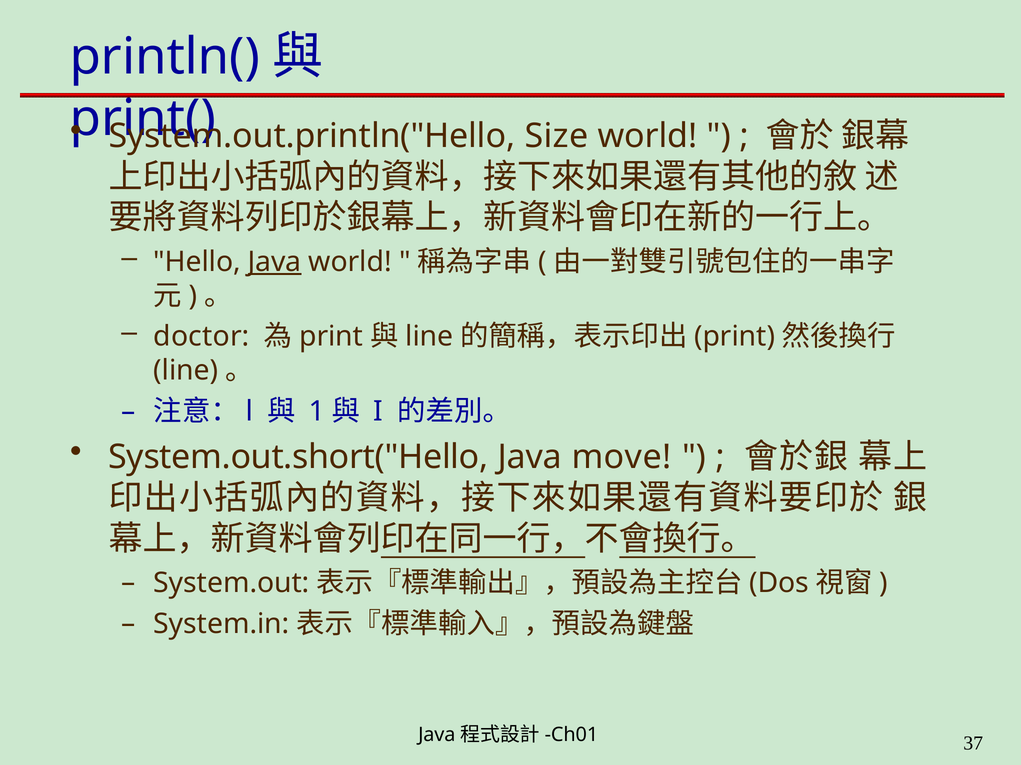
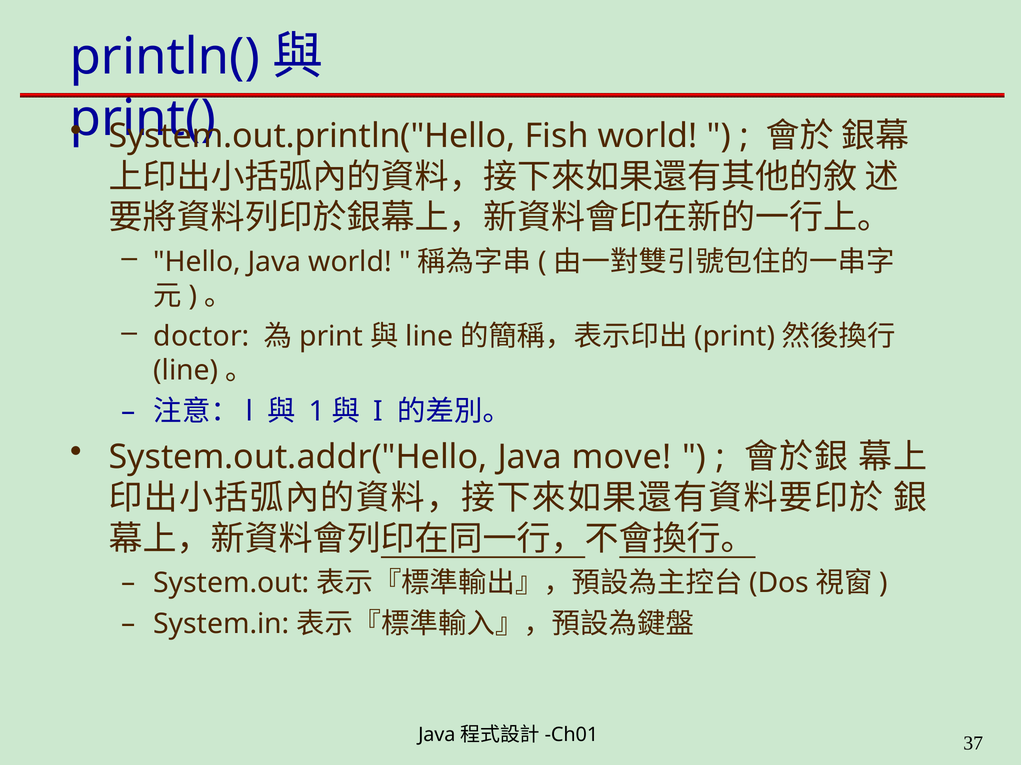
Size: Size -> Fish (557, 136)
Java underline: present -> none (275, 262)
System.out.short("Hello: System.out.short("Hello -> System.out.addr("Hello (298, 458)
